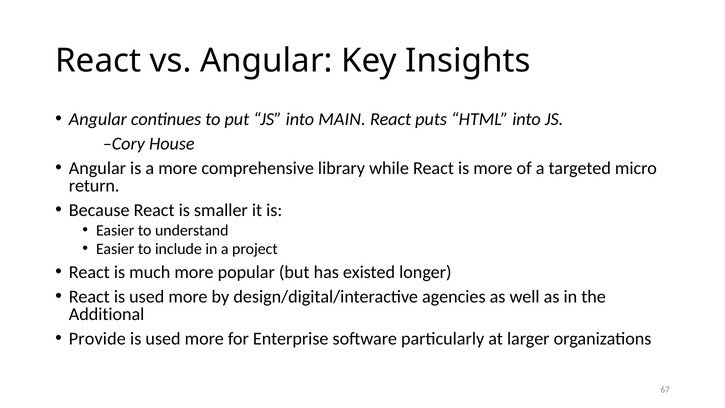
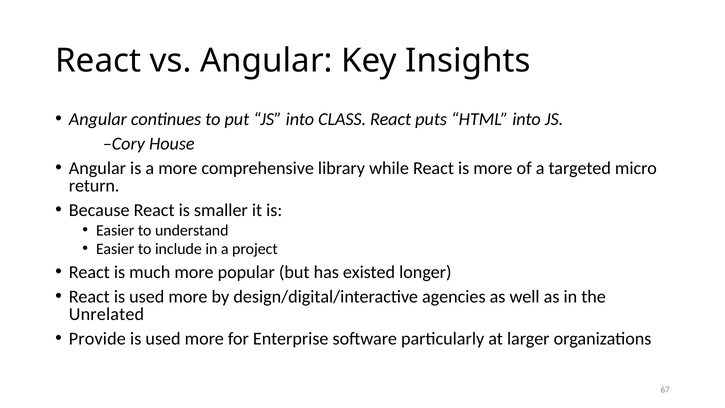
MAIN: MAIN -> CLASS (342, 119)
Additional: Additional -> Unrelated (106, 314)
